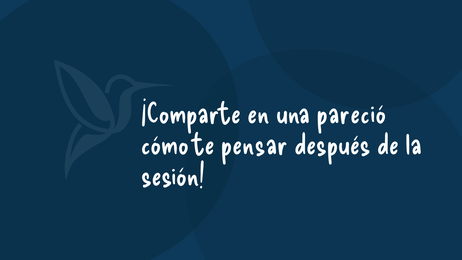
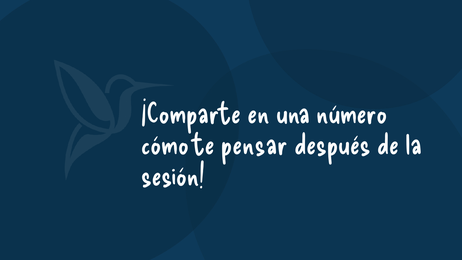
pareció: pareció -> número (352, 114)
